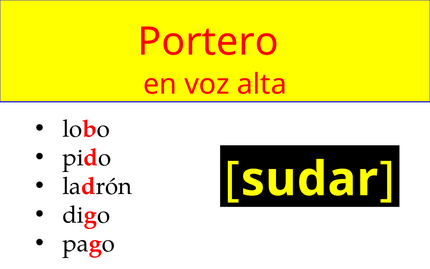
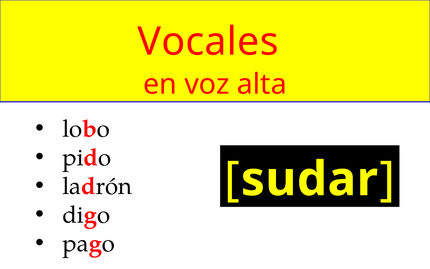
Portero: Portero -> Vocales (208, 42)
